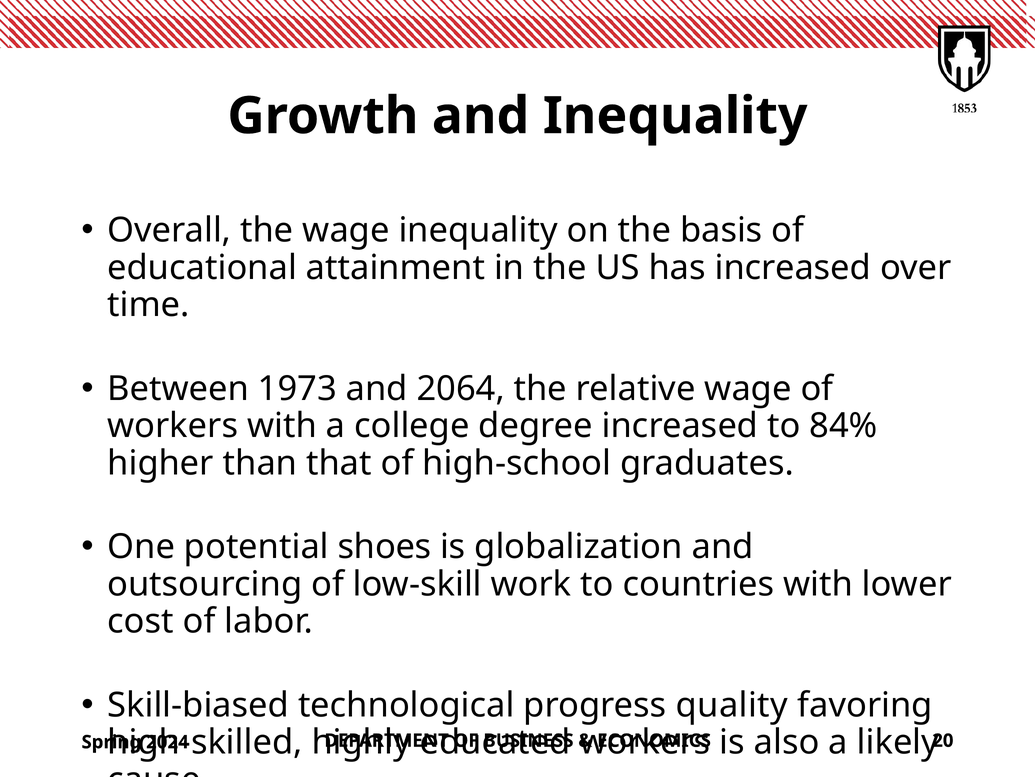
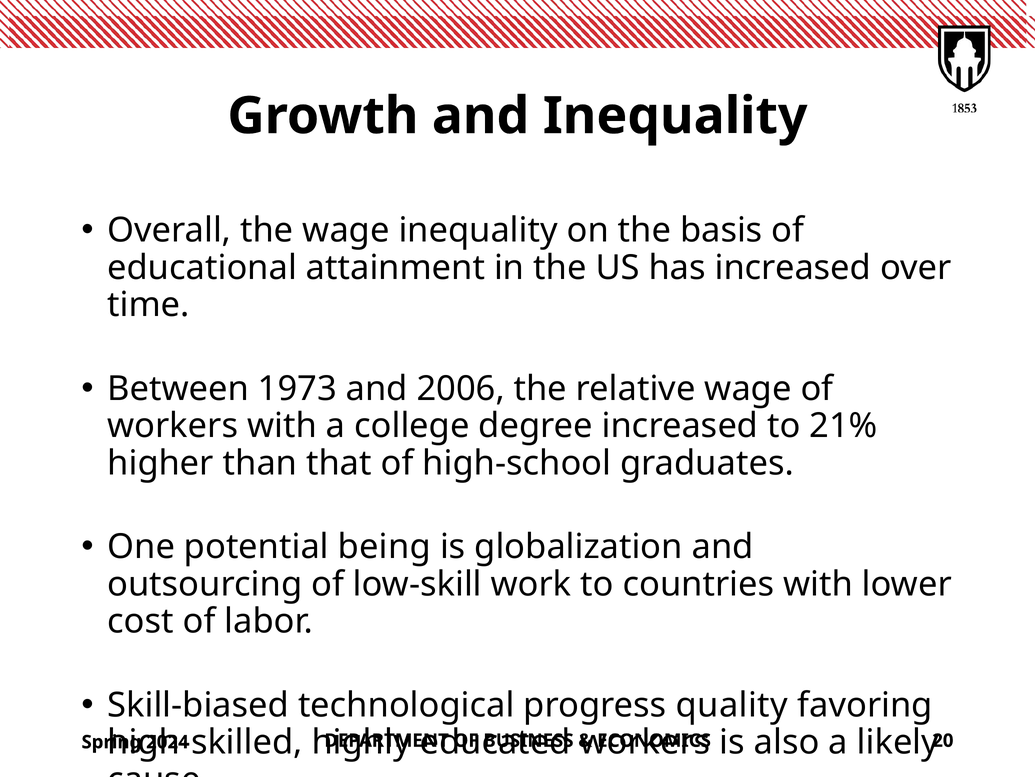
2064: 2064 -> 2006 (461, 388)
84%: 84% -> 21% (843, 426)
shoes: shoes -> being (384, 546)
